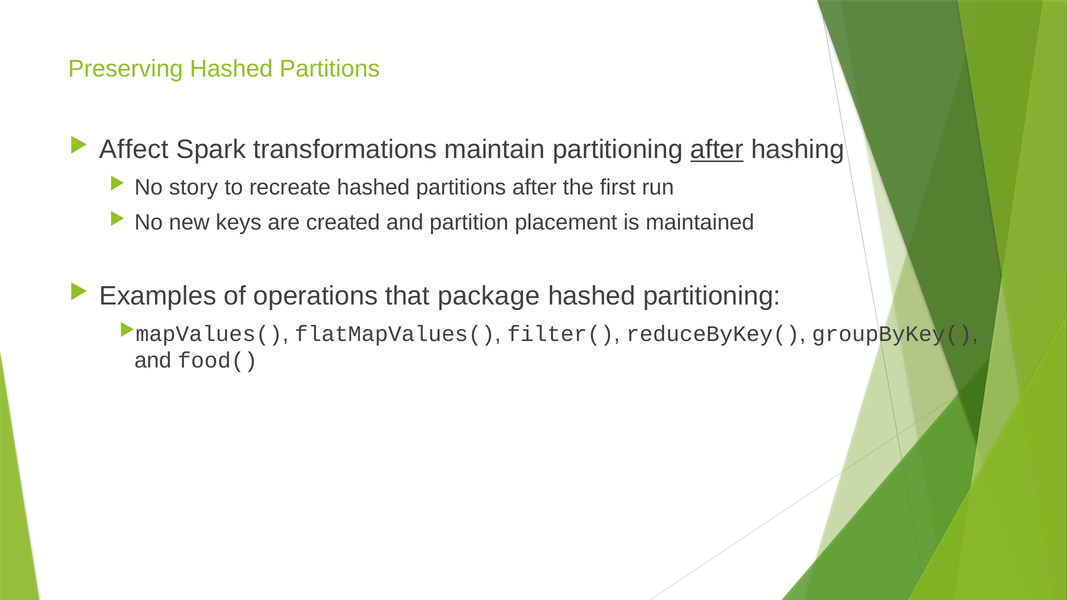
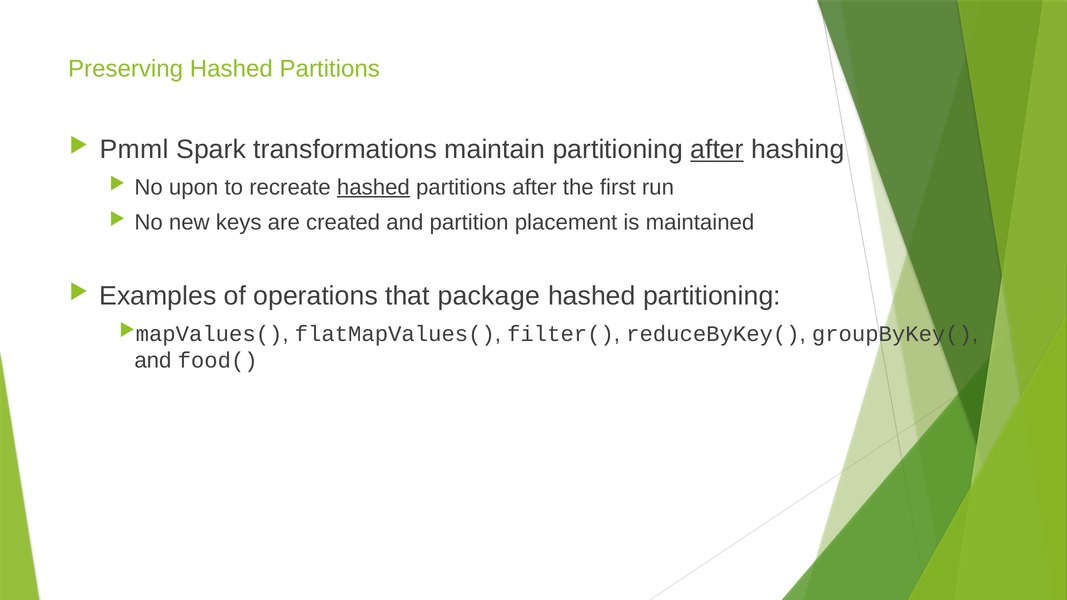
Affect: Affect -> Pmml (134, 150)
story: story -> upon (194, 187)
hashed underline: none -> present (373, 187)
